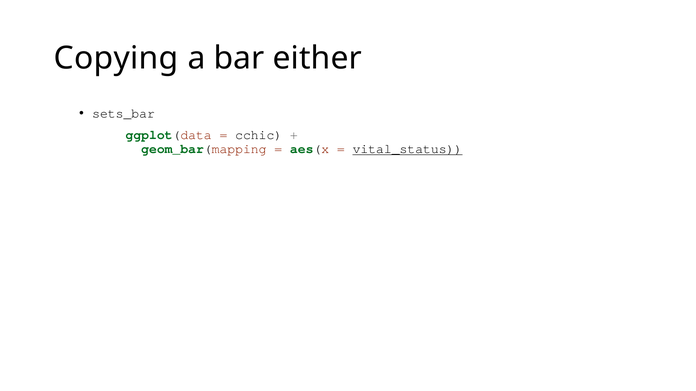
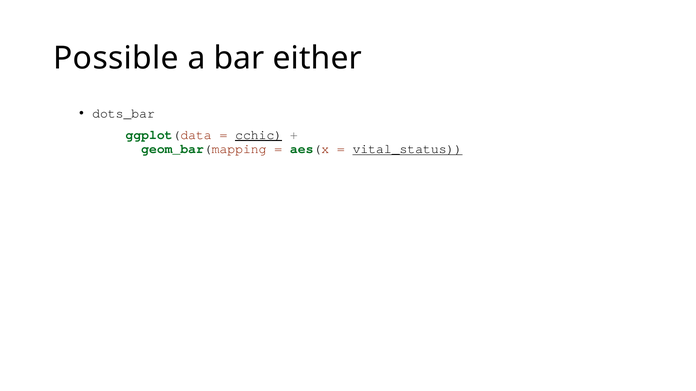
Copying: Copying -> Possible (116, 58)
sets_bar: sets_bar -> dots_bar (124, 114)
cchic underline: none -> present (259, 135)
